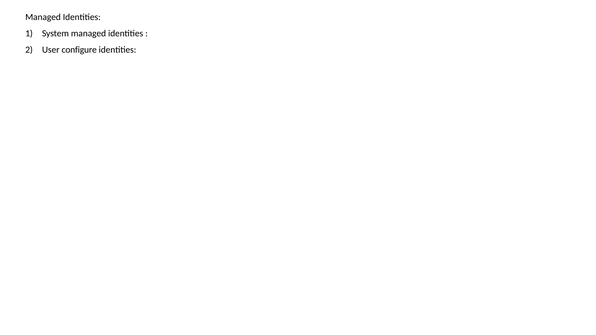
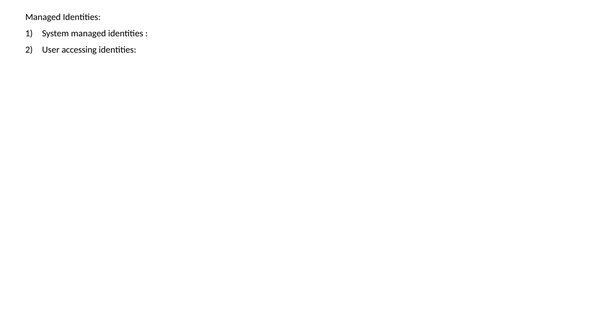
configure: configure -> accessing (79, 50)
